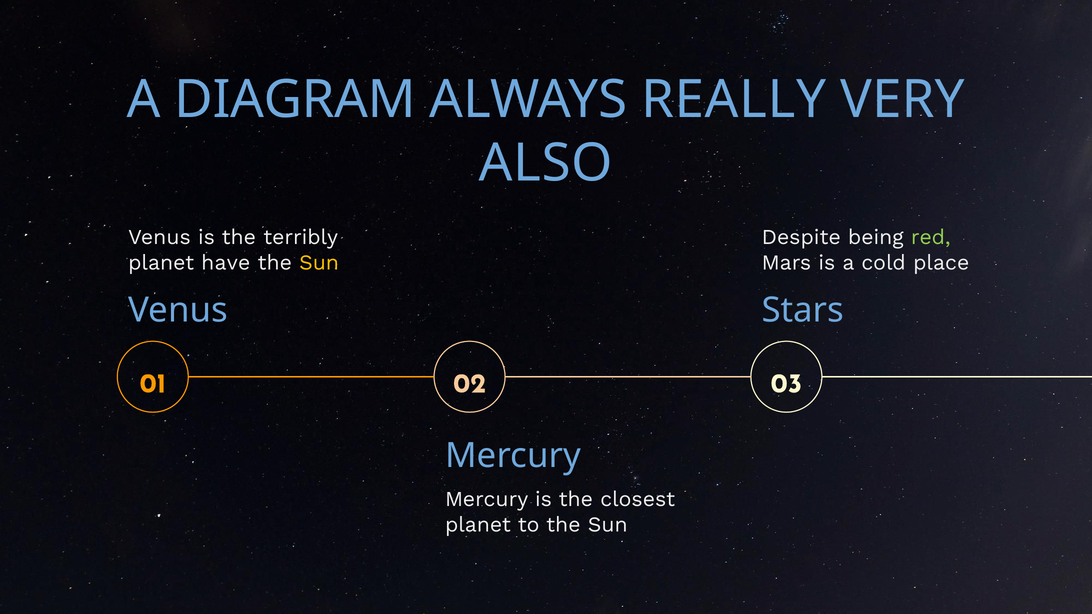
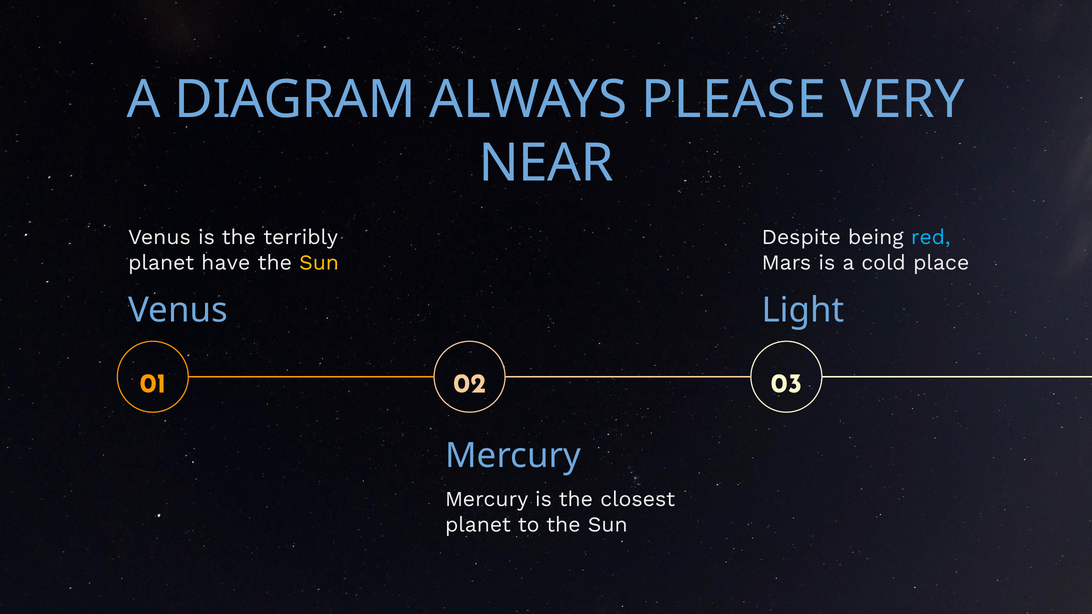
REALLY: REALLY -> PLEASE (734, 100)
ALSO: ALSO -> NEAR (546, 163)
red colour: light green -> light blue (931, 237)
Stars: Stars -> Light (803, 310)
